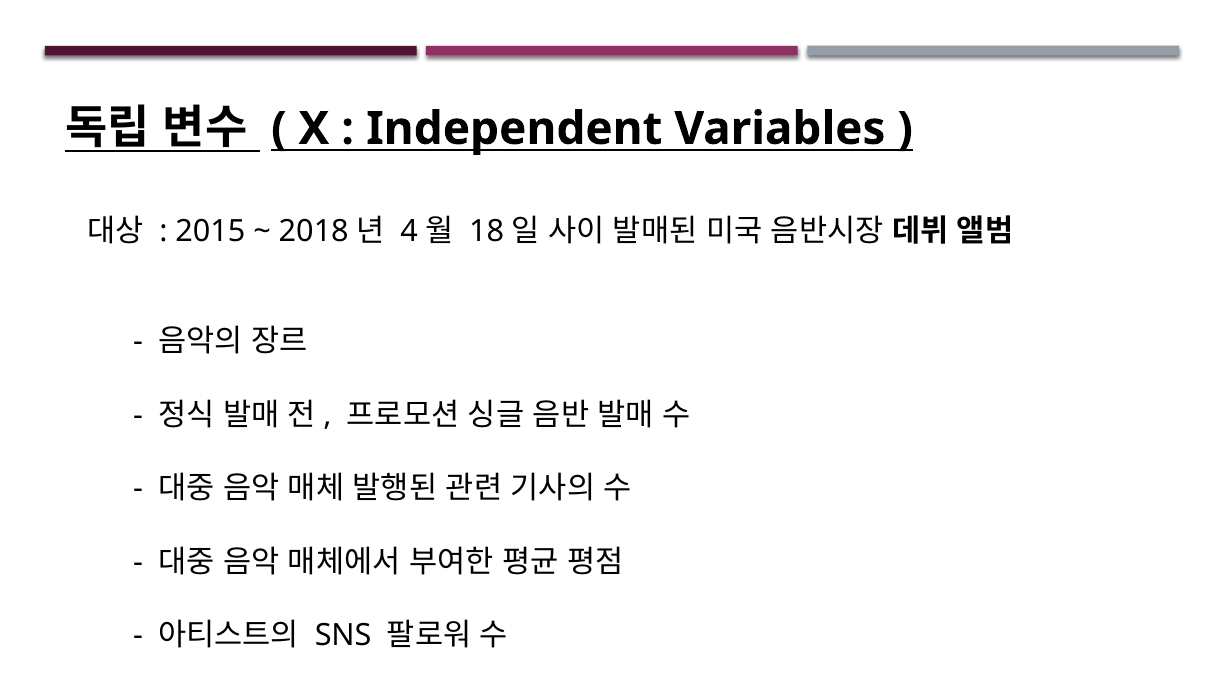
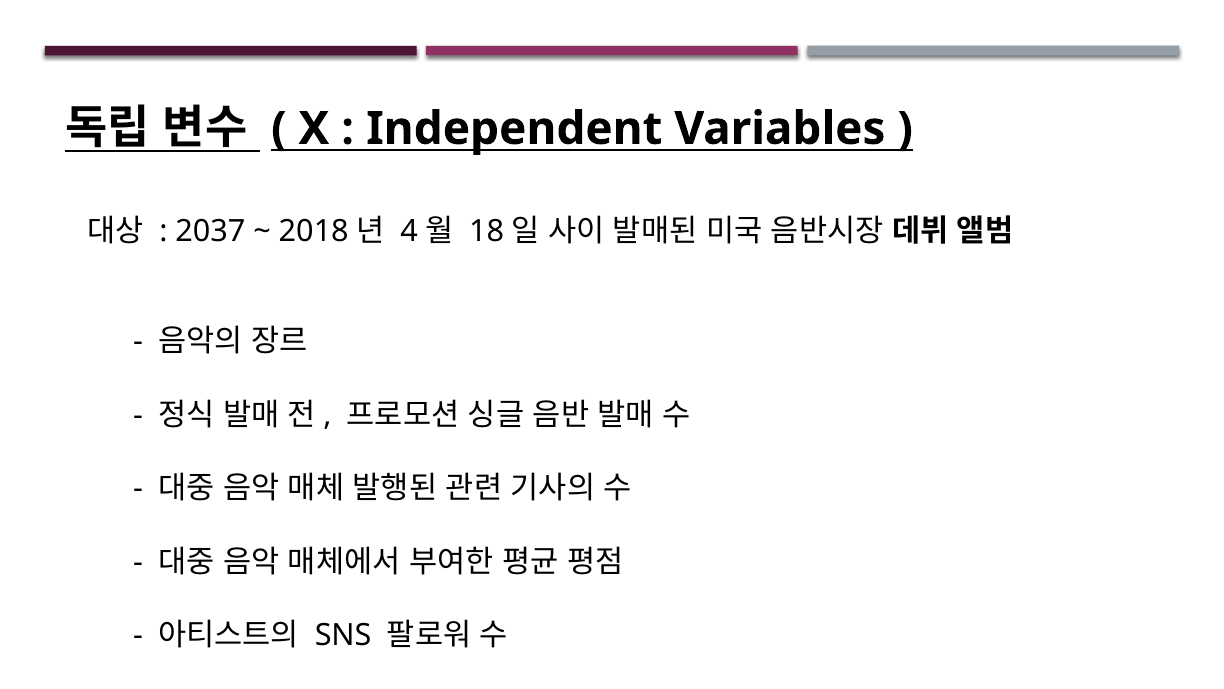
2015: 2015 -> 2037 (210, 231)
